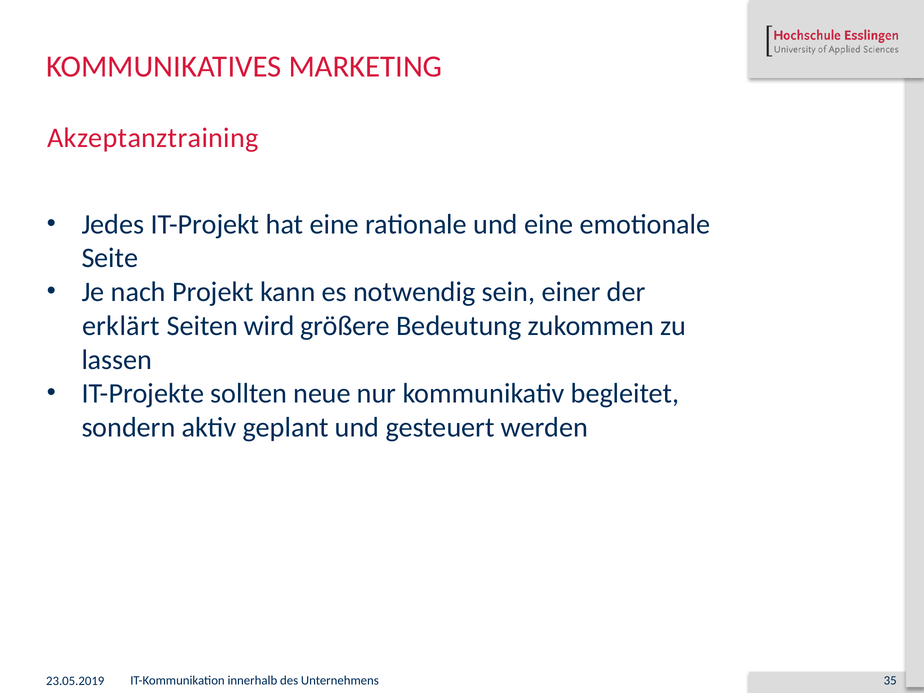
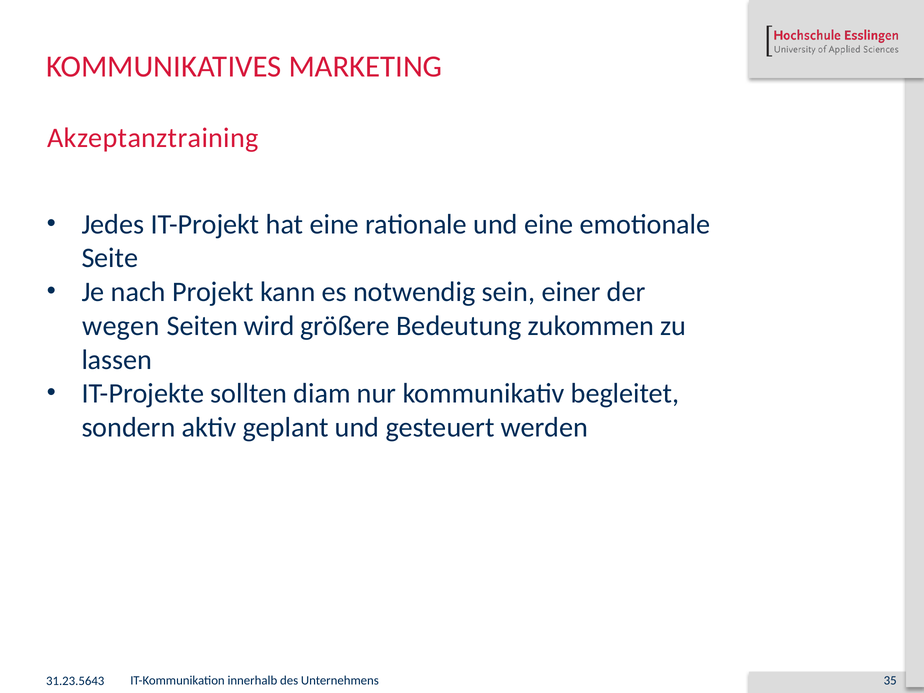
erklärt: erklärt -> wegen (121, 326)
neue: neue -> diam (322, 394)
23.05.2019: 23.05.2019 -> 31.23.5643 (75, 681)
